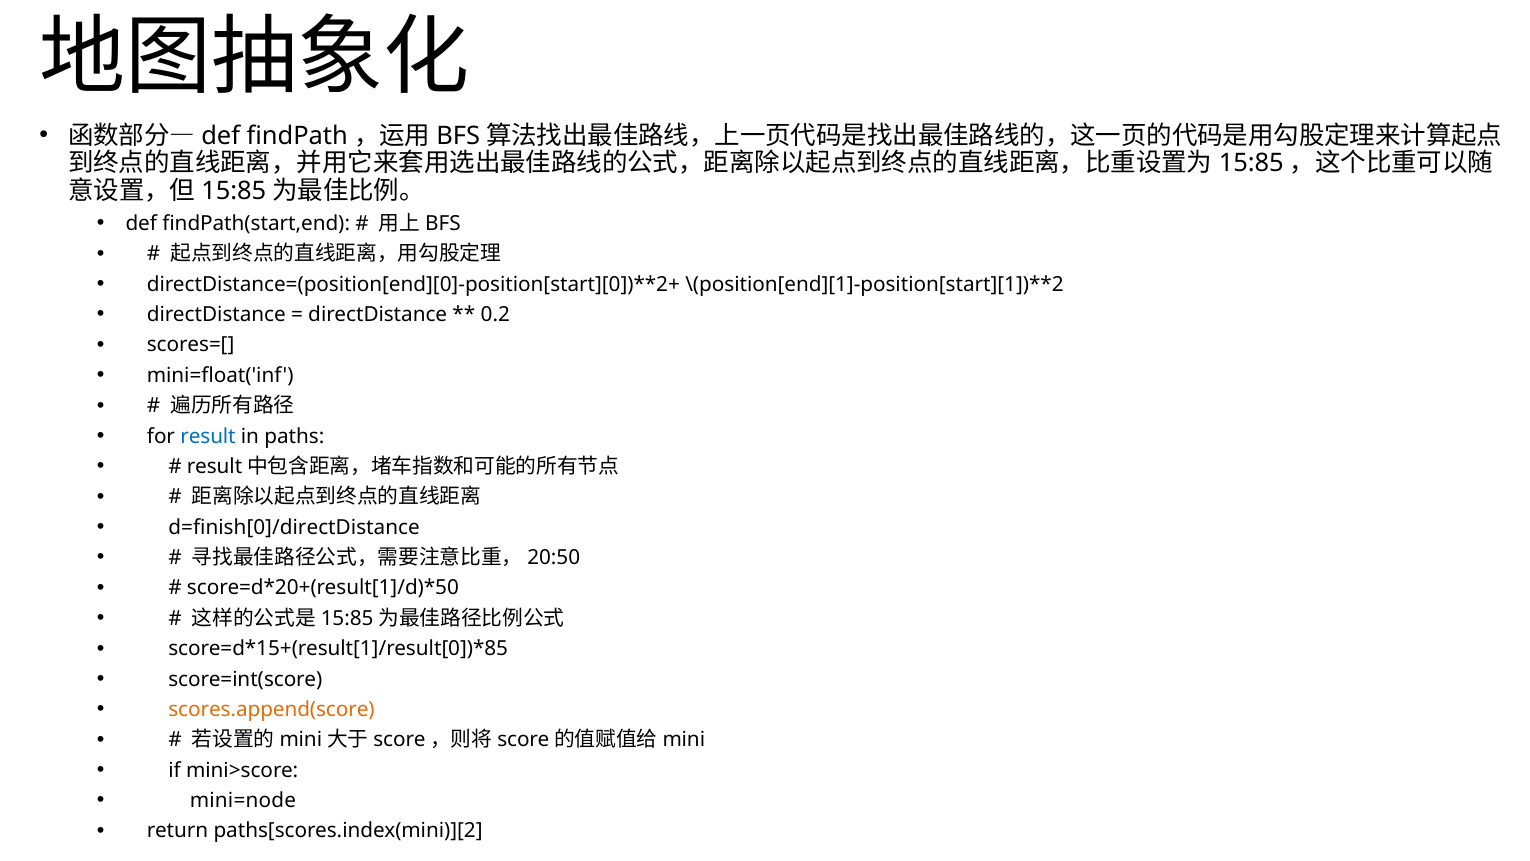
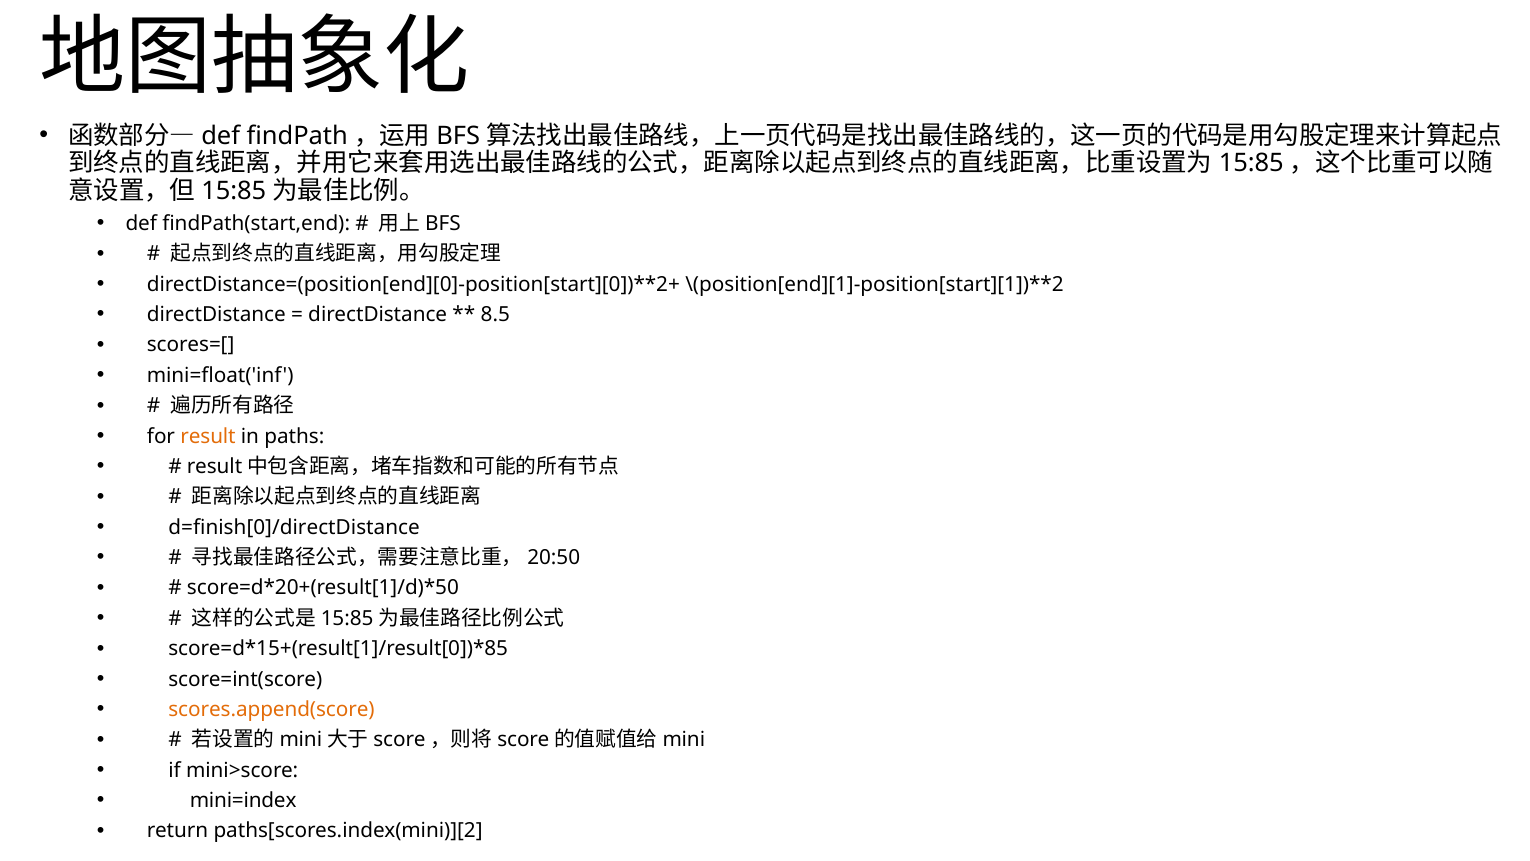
0.2: 0.2 -> 8.5 (495, 315)
result colour: blue -> orange (208, 436)
mini=node: mini=node -> mini=index (243, 800)
